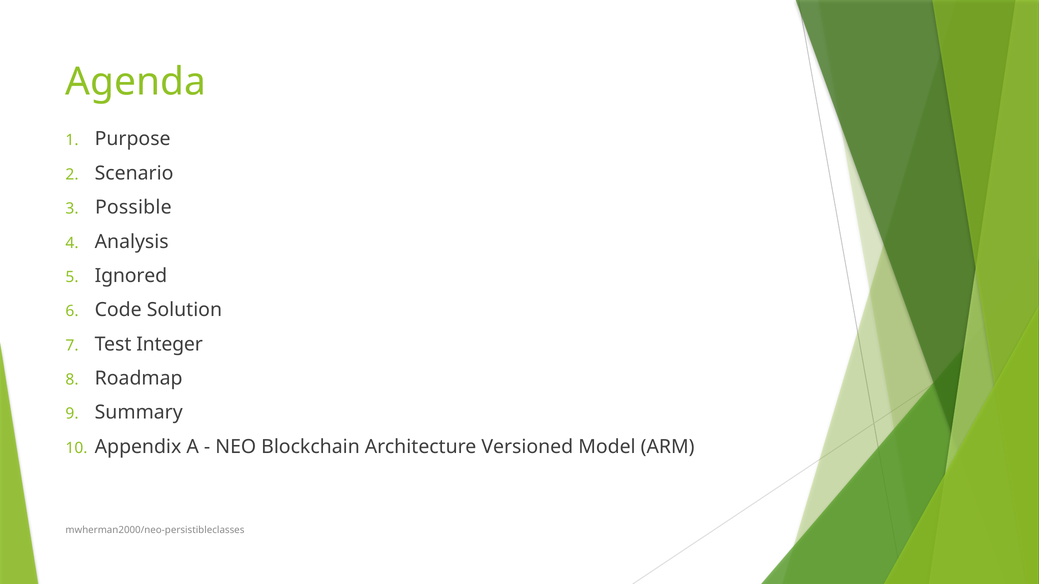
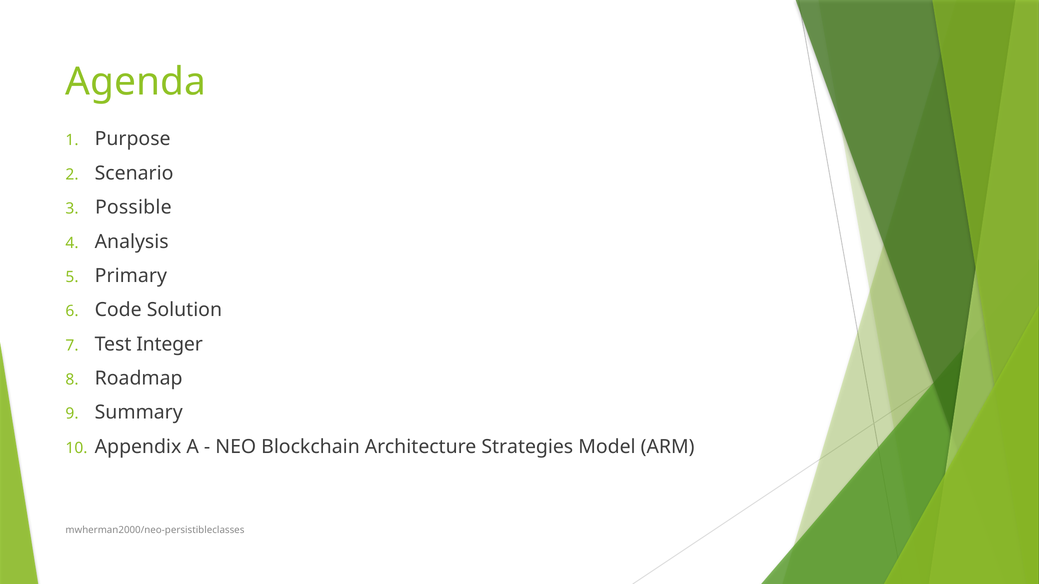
Ignored: Ignored -> Primary (131, 276)
Versioned: Versioned -> Strategies (527, 447)
